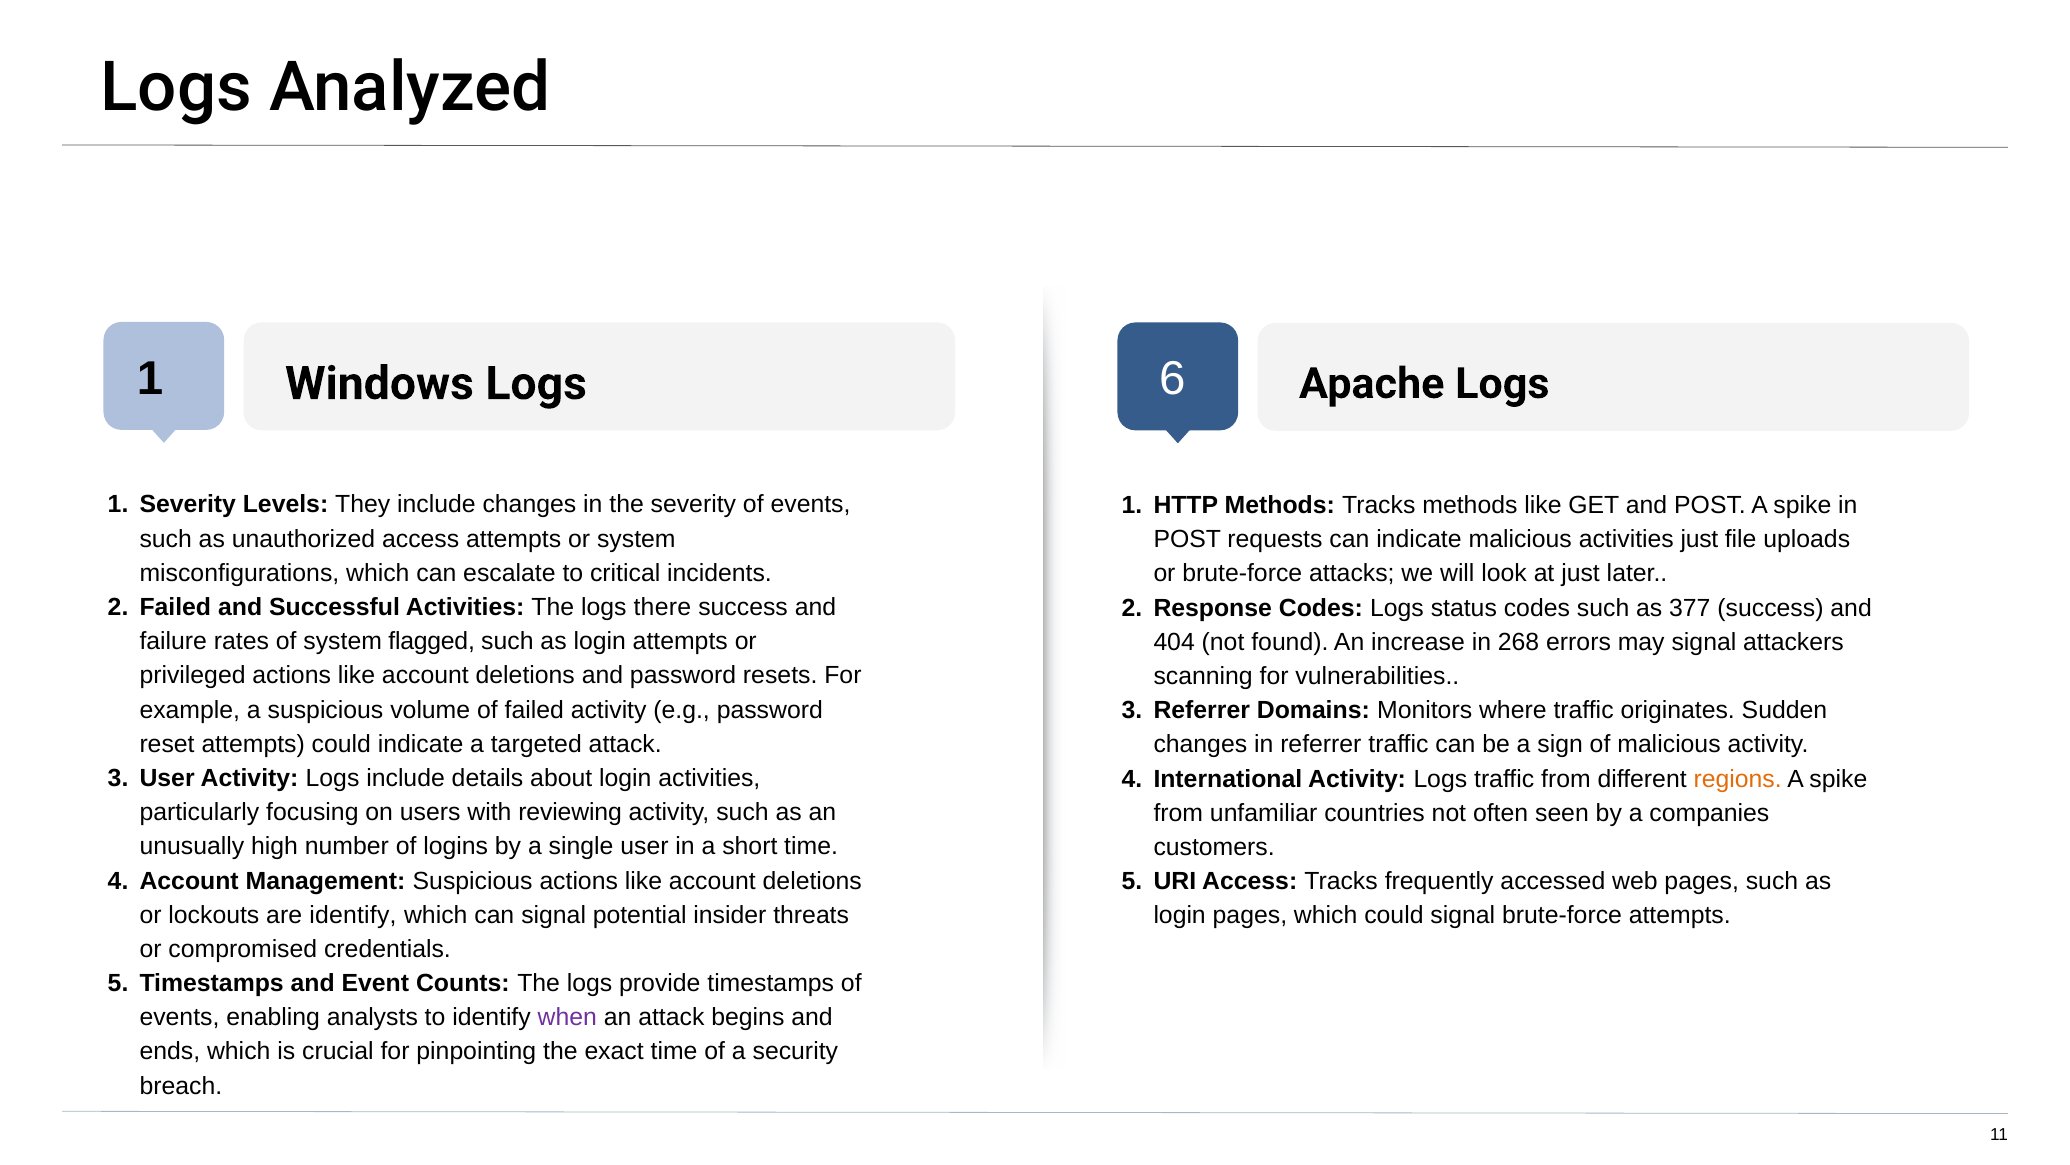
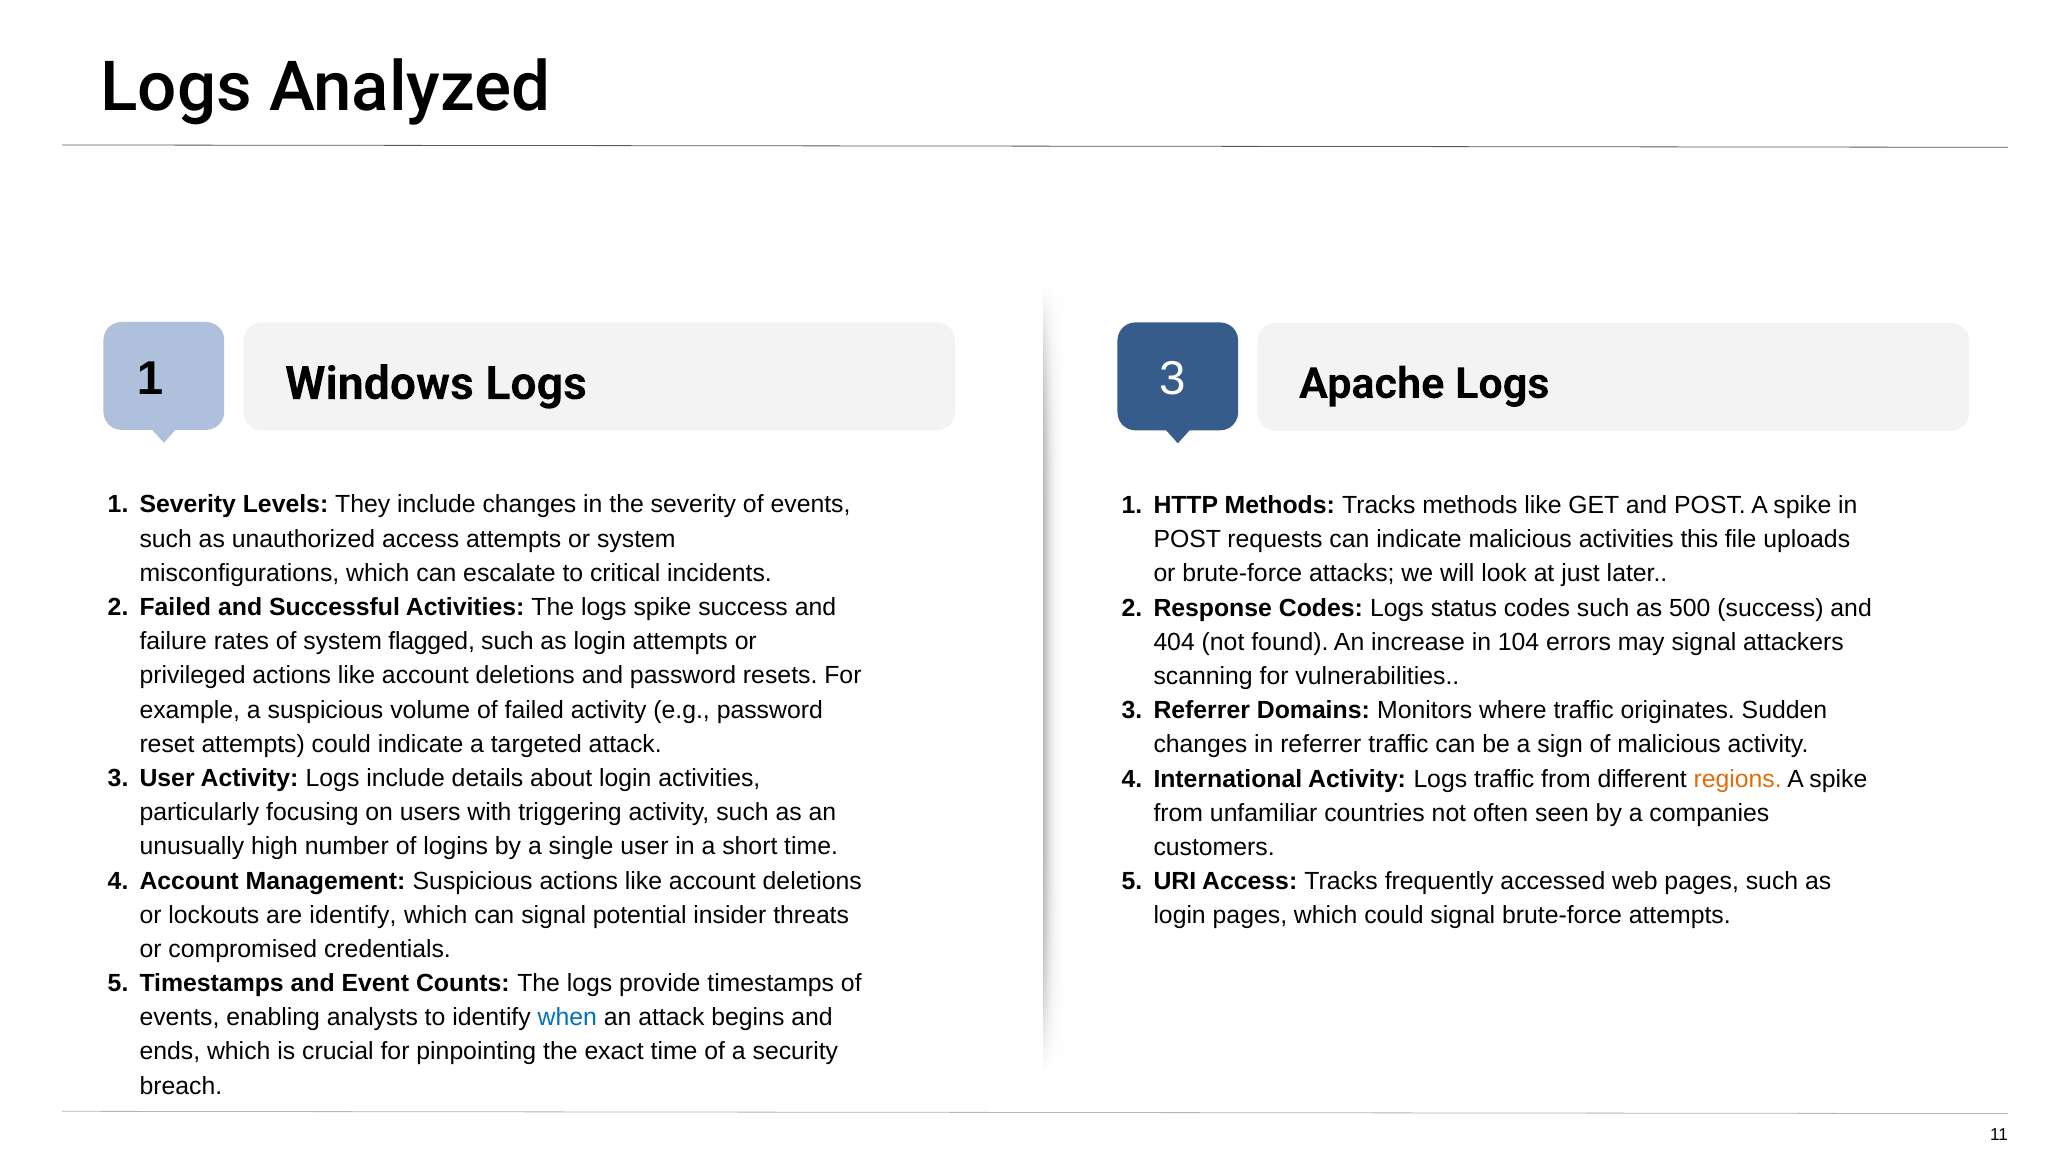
1 6: 6 -> 3 (1172, 379)
activities just: just -> this (1699, 539)
logs there: there -> spike (662, 607)
377: 377 -> 500 (1690, 608)
268: 268 -> 104 (1519, 642)
reviewing: reviewing -> triggering (570, 812)
when colour: purple -> blue (567, 1017)
